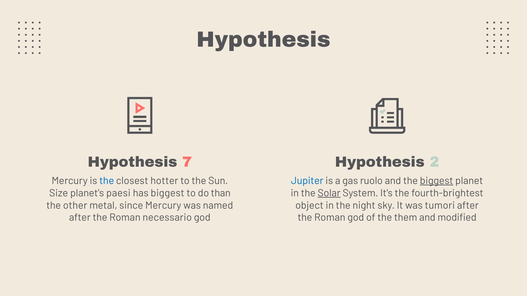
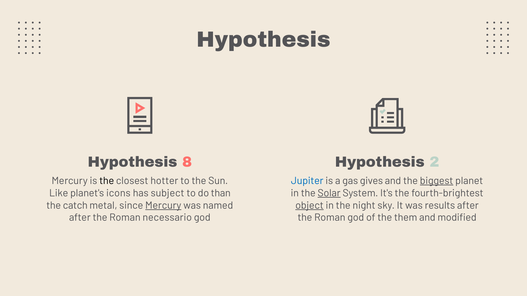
7: 7 -> 8 (187, 162)
the colour: blue -> black (107, 181)
ruolo: ruolo -> gives (371, 181)
Size: Size -> Like (59, 193)
paesi: paesi -> icons (118, 193)
has biggest: biggest -> subject (168, 193)
other: other -> catch (75, 206)
Mercury underline: none -> present (163, 206)
object underline: none -> present (309, 206)
tumori: tumori -> results (440, 206)
